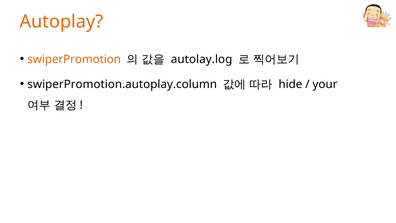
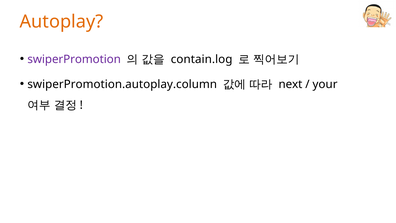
swiperPromotion colour: orange -> purple (74, 59)
autolay.log: autolay.log -> contain.log (202, 59)
hide: hide -> next (290, 84)
